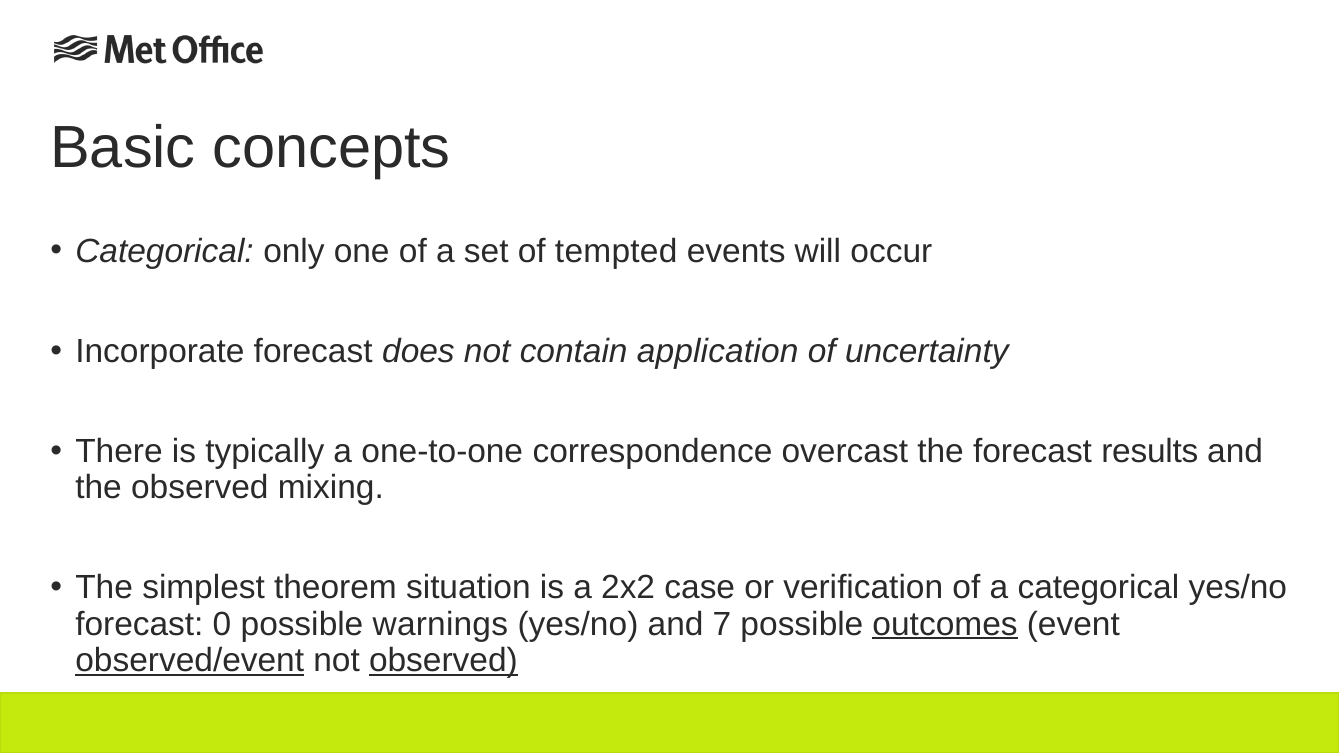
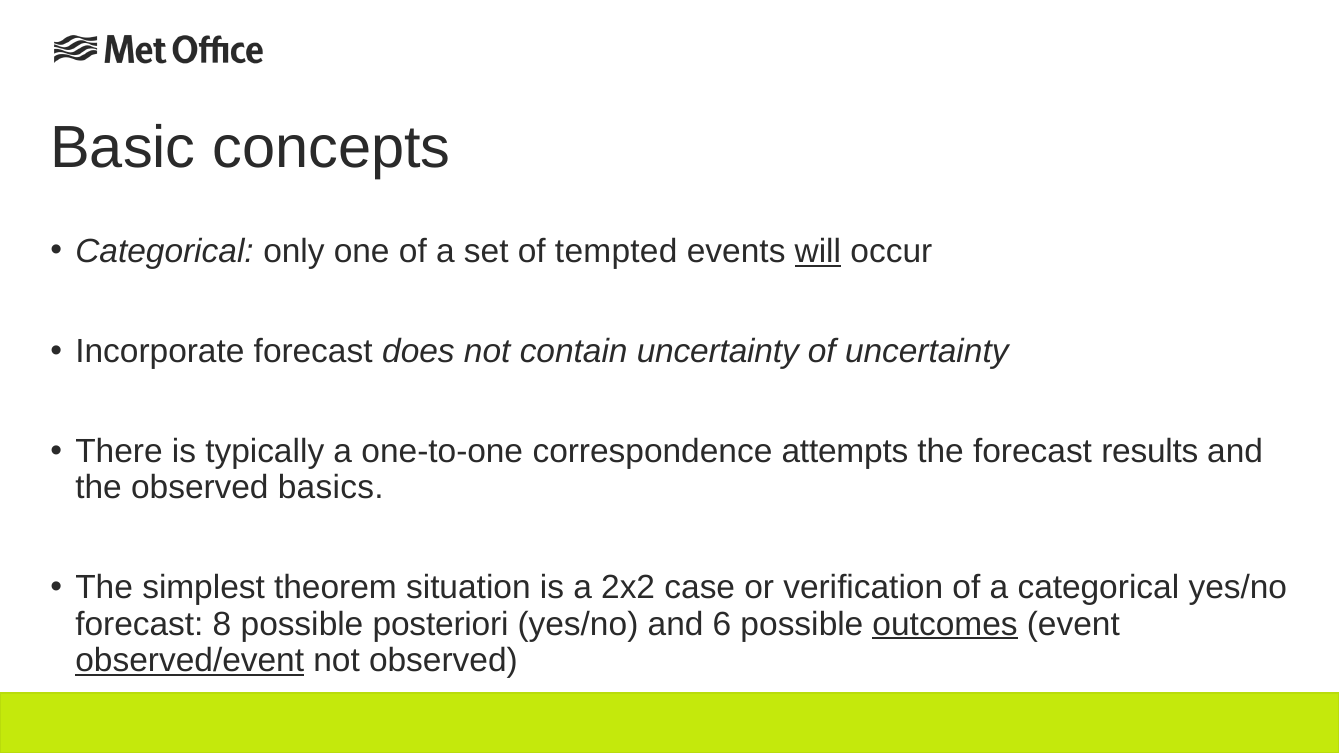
will underline: none -> present (818, 251)
contain application: application -> uncertainty (718, 351)
overcast: overcast -> attempts (845, 452)
mixing: mixing -> basics (331, 488)
0: 0 -> 8 (222, 624)
warnings: warnings -> posteriori (441, 624)
7: 7 -> 6 (722, 624)
observed underline: present -> none (443, 660)
